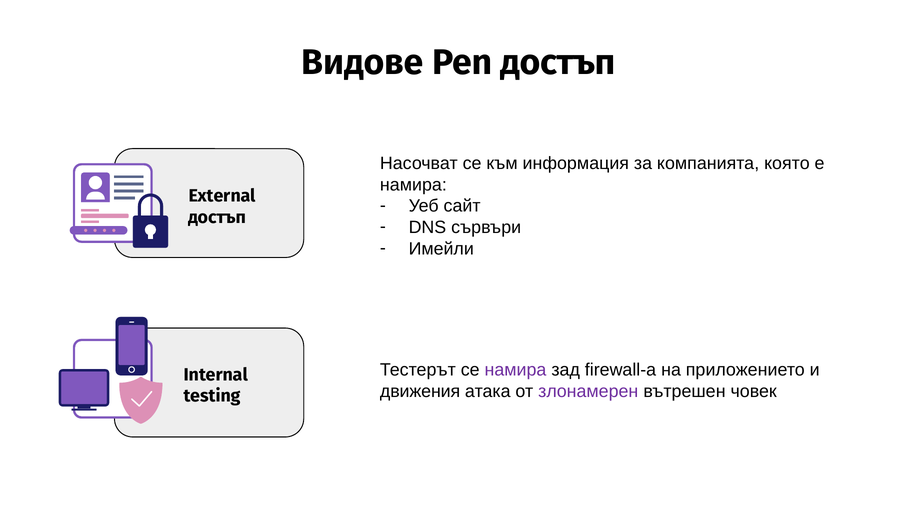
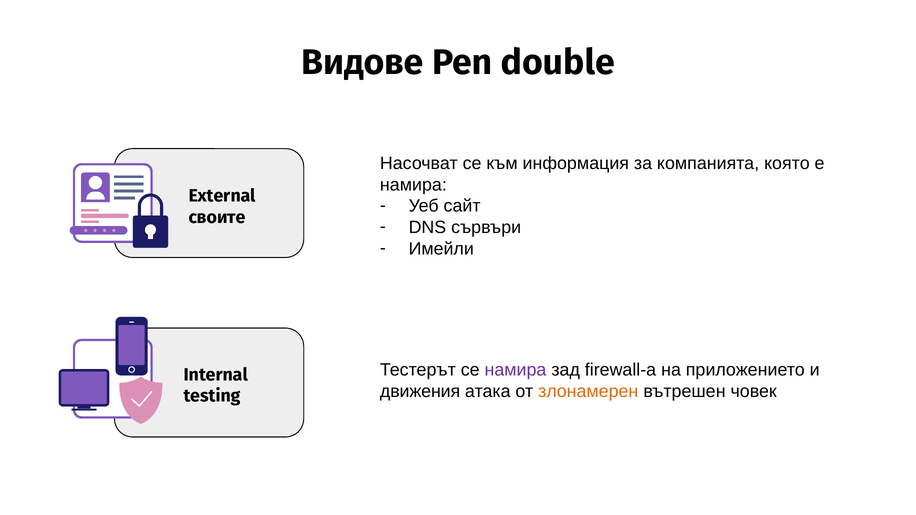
Pen достъп: достъп -> double (558, 62)
достъп: достъп -> своите (217, 217)
злонамерен colour: purple -> orange (588, 392)
